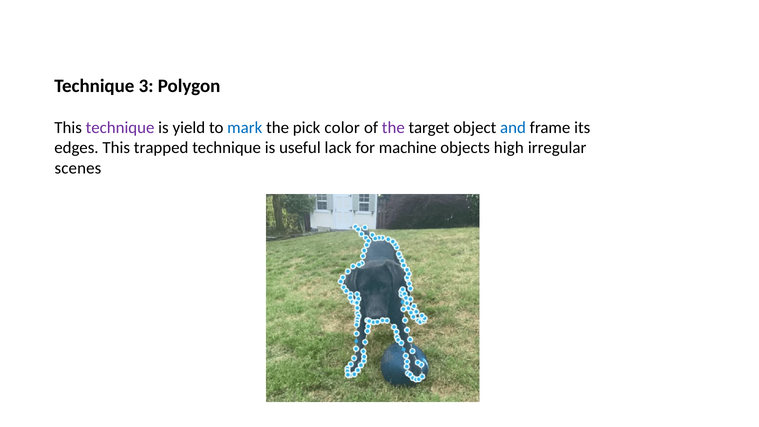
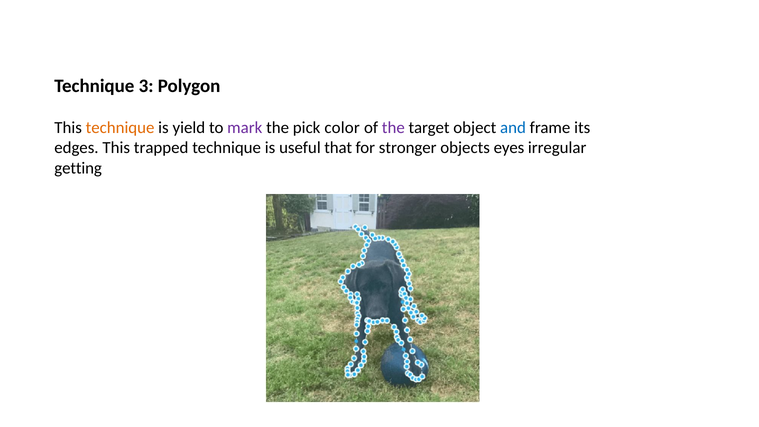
technique colour: purple -> orange (120, 128)
mark colour: blue -> purple (245, 128)
lack: lack -> that (338, 148)
machine: machine -> stronger (408, 148)
high: high -> eyes (509, 148)
scenes: scenes -> getting (78, 168)
